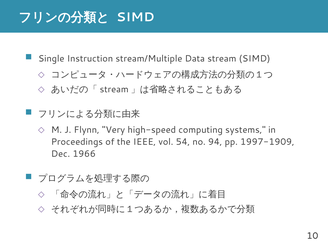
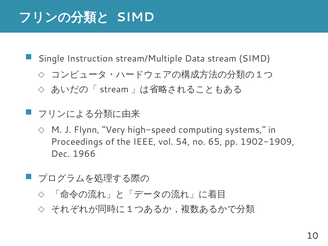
94: 94 -> 65 (215, 142)
1997-1909: 1997-1909 -> 1902-1909 (267, 142)
